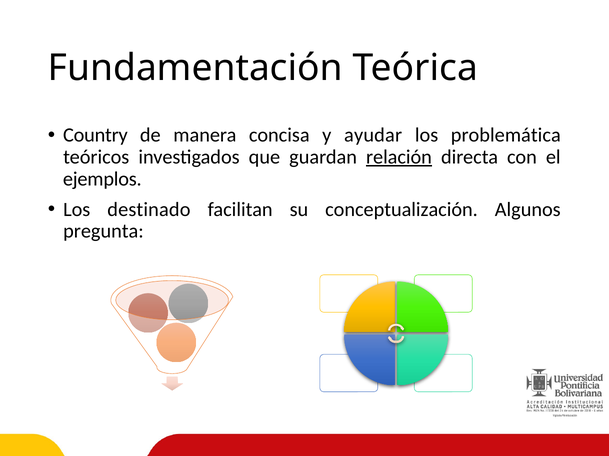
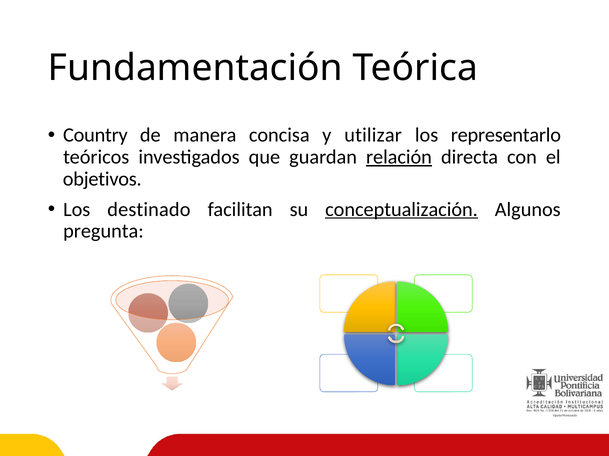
ayudar: ayudar -> utilizar (373, 135)
problemática: problemática -> representarlo (506, 135)
ejemplos: ejemplos -> objetivos (102, 179)
conceptualización underline: none -> present (402, 210)
